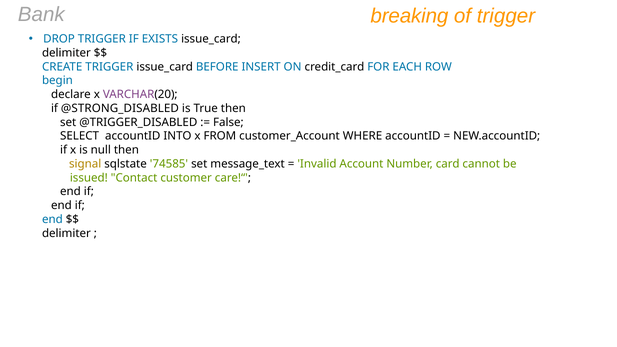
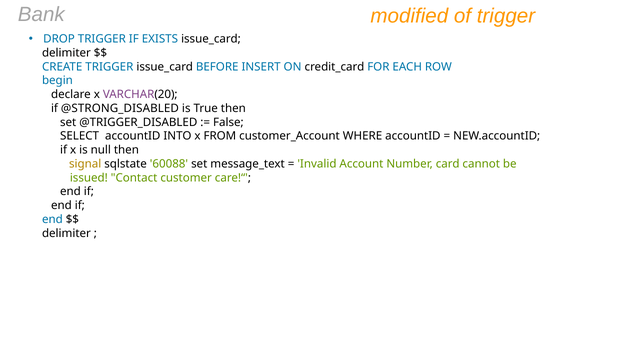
breaking: breaking -> modified (409, 16)
74585: 74585 -> 60088 (169, 164)
